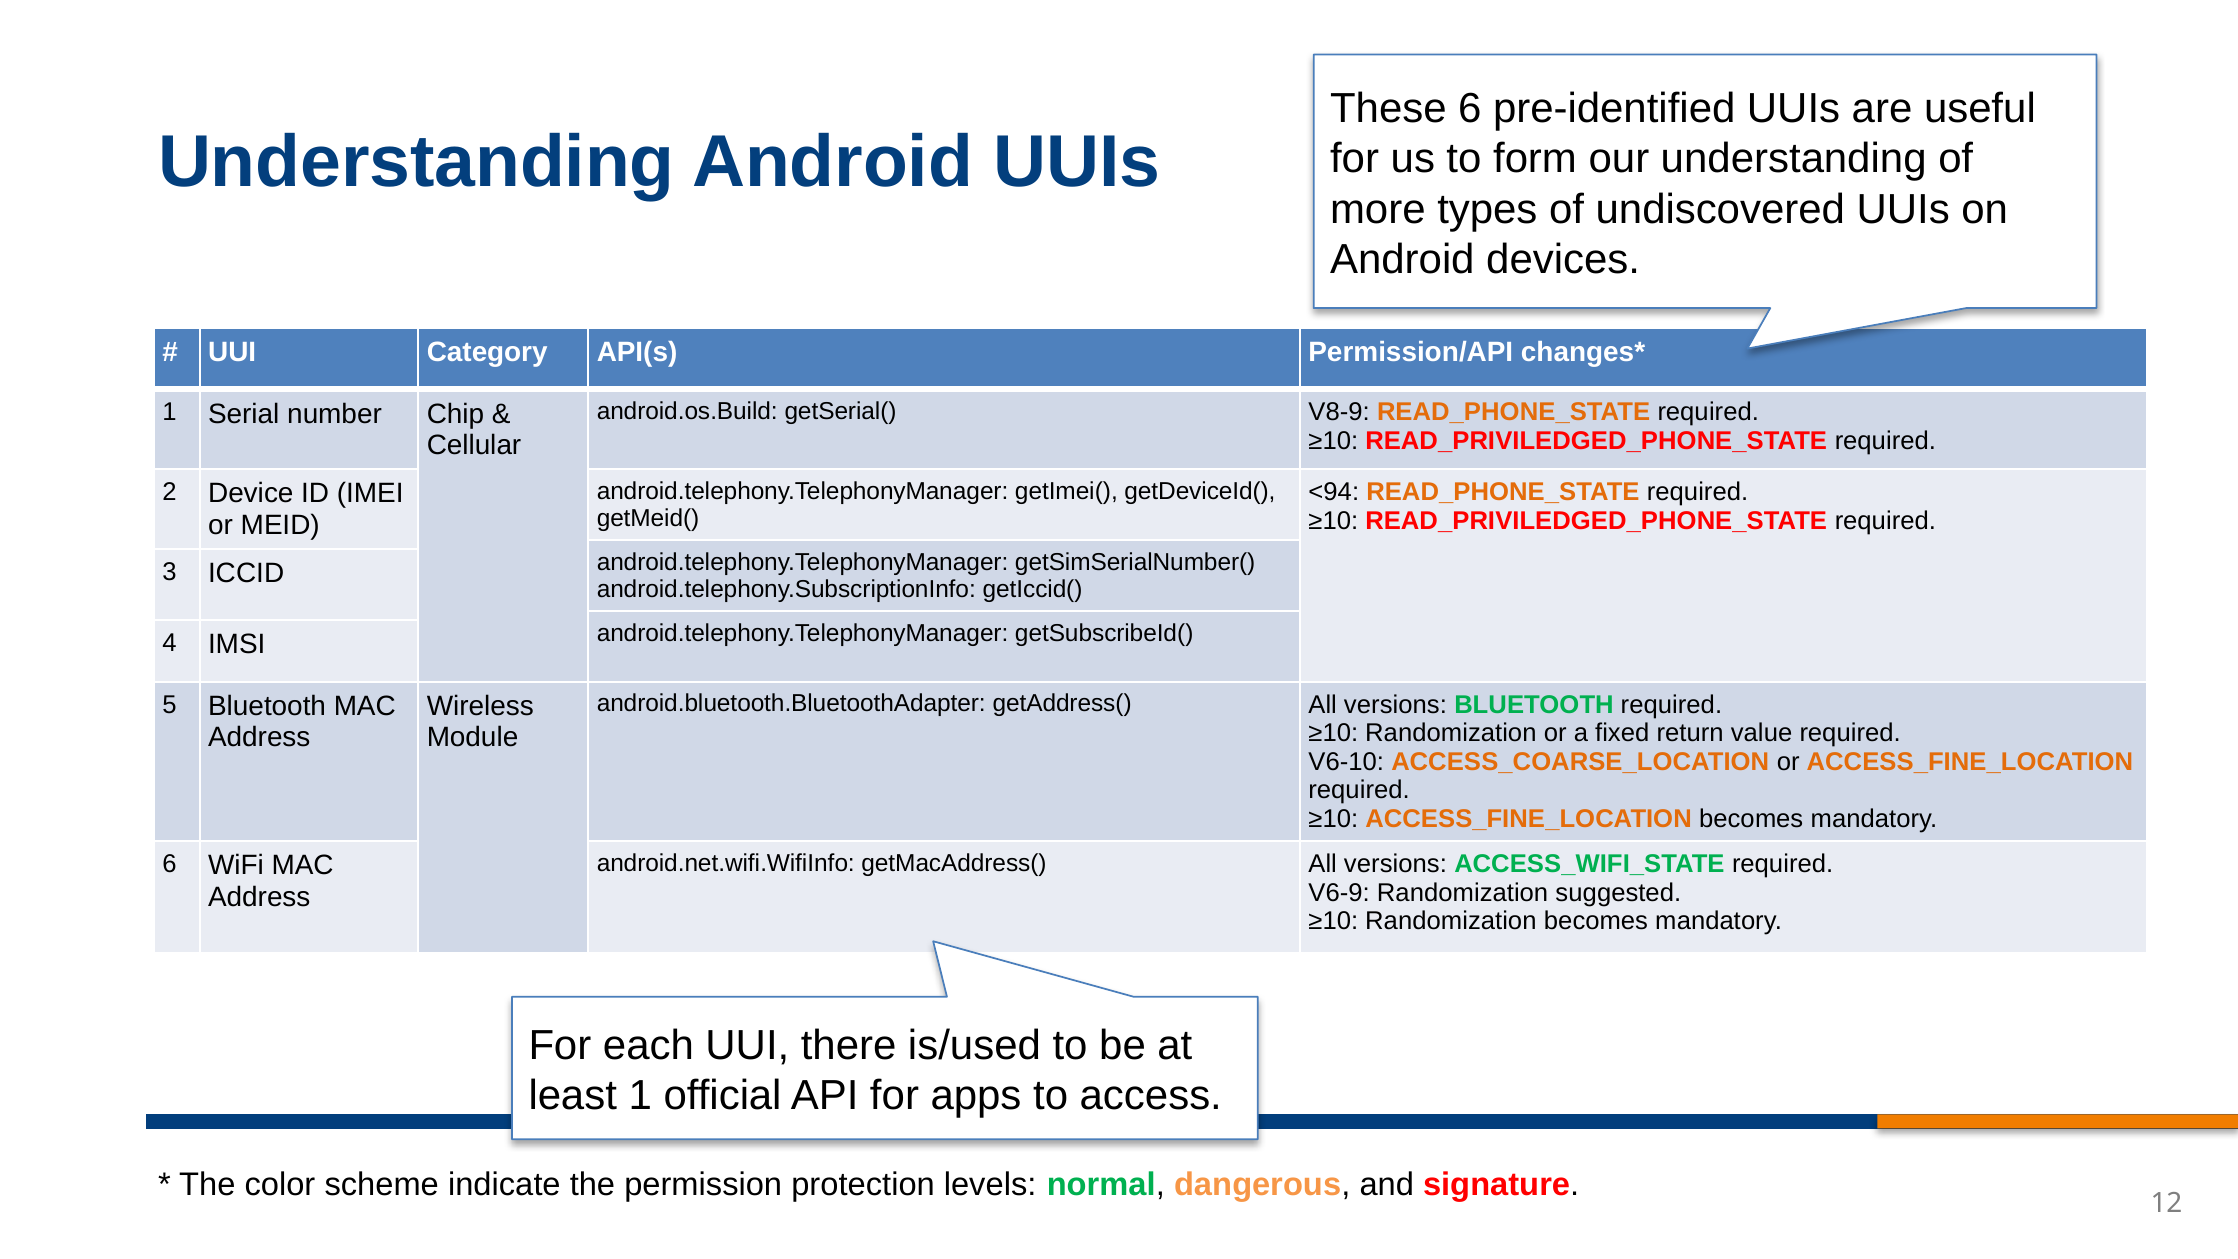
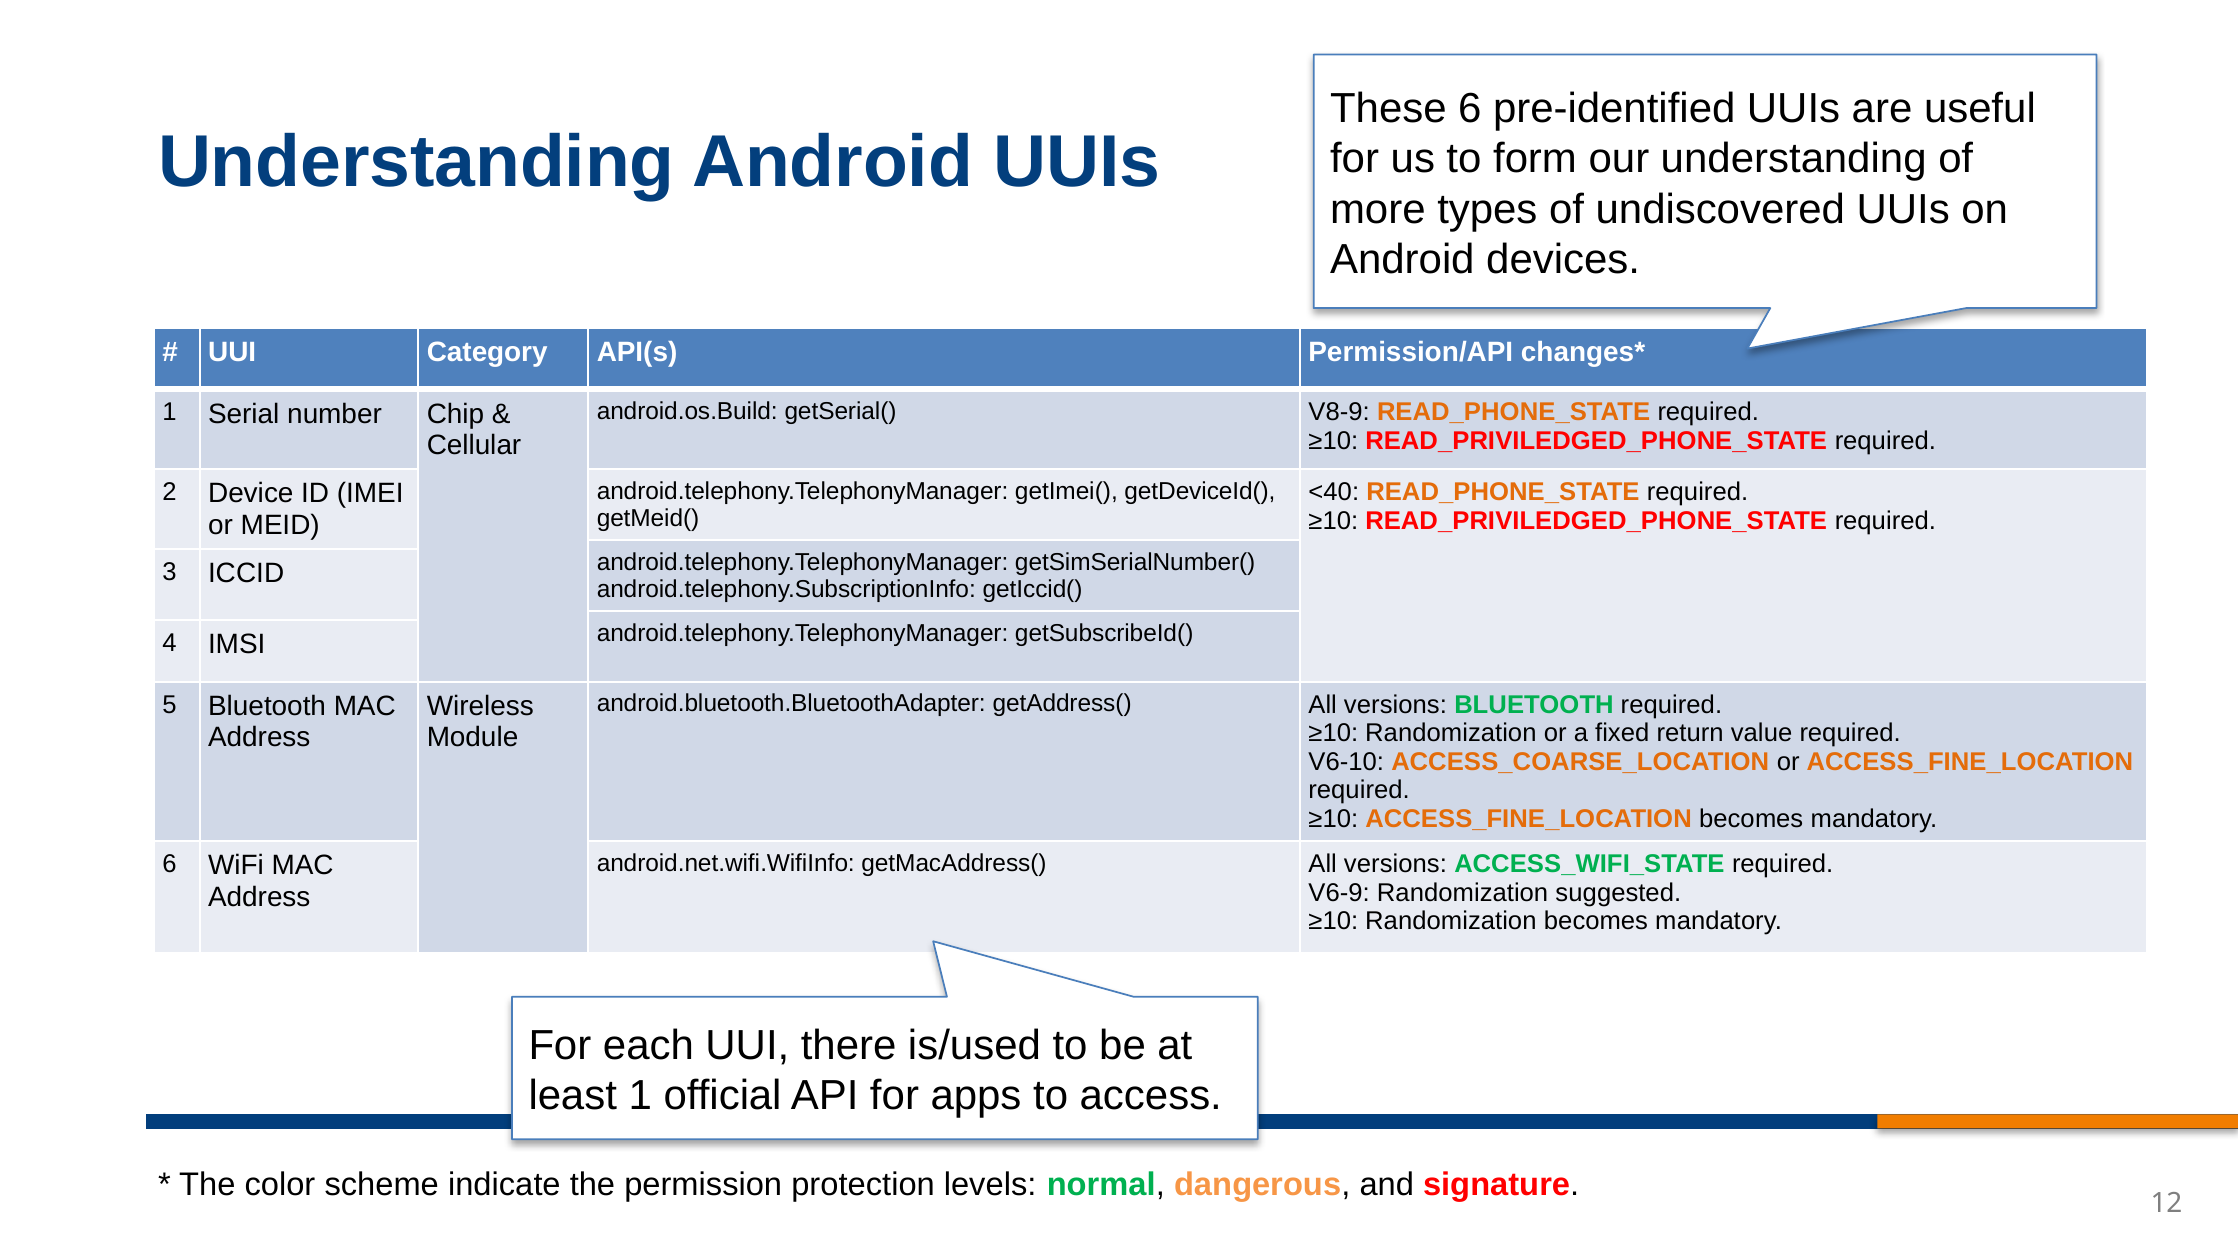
<94: <94 -> <40 (1334, 492)
